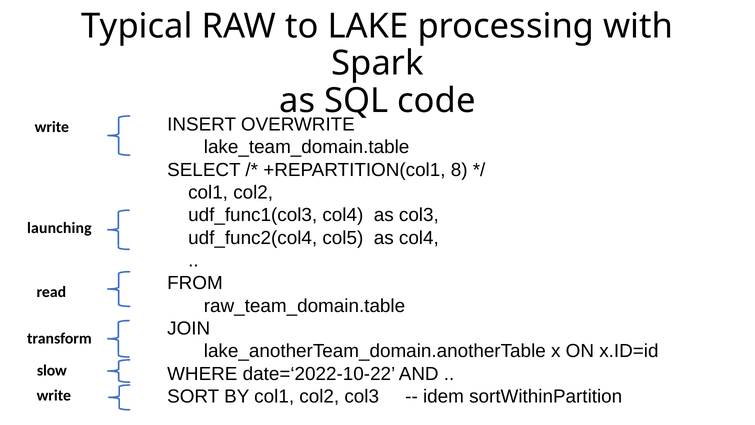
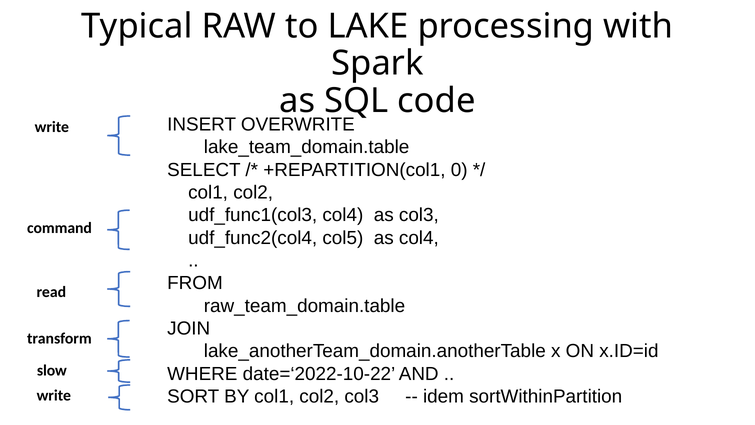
8: 8 -> 0 (459, 170)
launching: launching -> command (59, 228)
